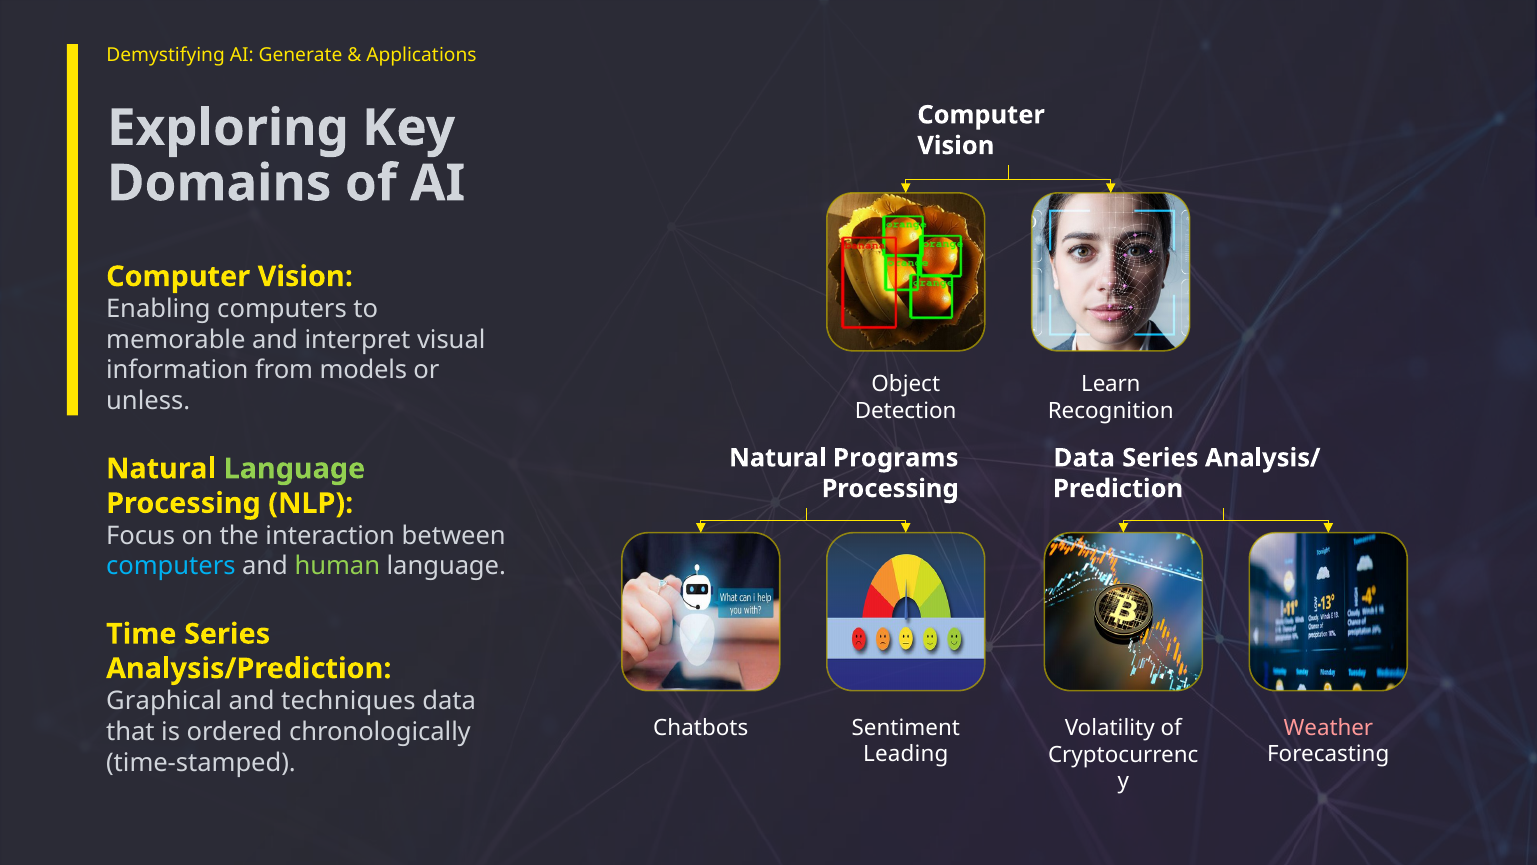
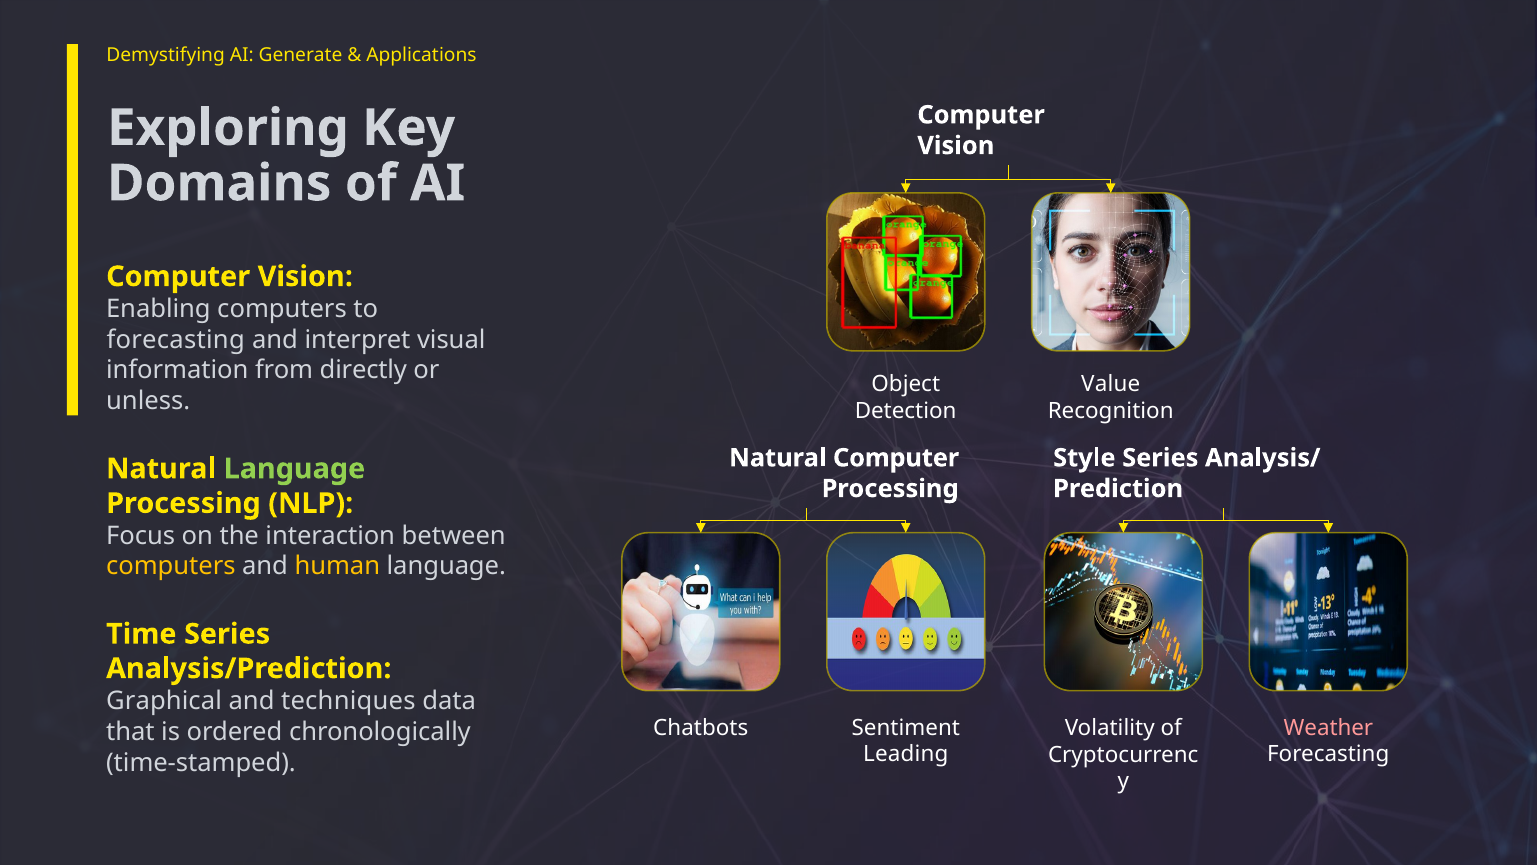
memorable: memorable -> forecasting (176, 340)
models: models -> directly (363, 370)
Learn: Learn -> Value (1111, 384)
Natural Programs: Programs -> Computer (896, 458)
Data: Data -> Style (1084, 458)
computers colour: light blue -> yellow (171, 566)
human colour: light green -> yellow (337, 566)
